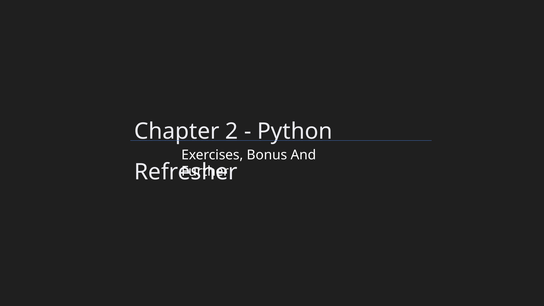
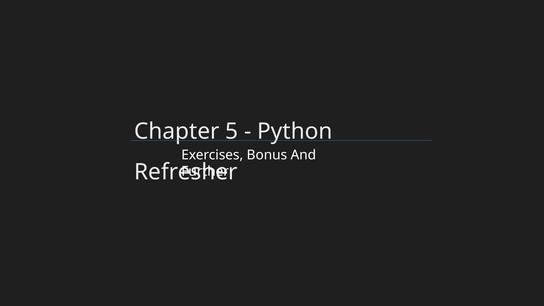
2: 2 -> 5 (232, 131)
